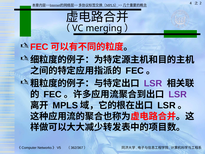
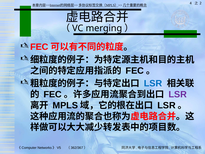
LSR colour: purple -> blue (153, 83)
